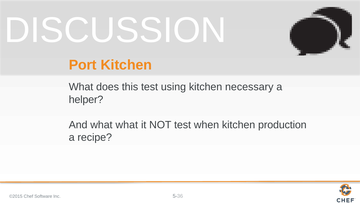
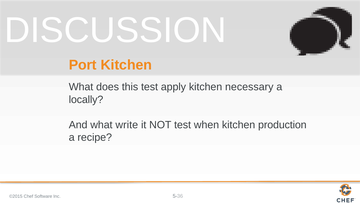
using: using -> apply (173, 87)
helper: helper -> locally (86, 99)
what what: what -> write (127, 125)
